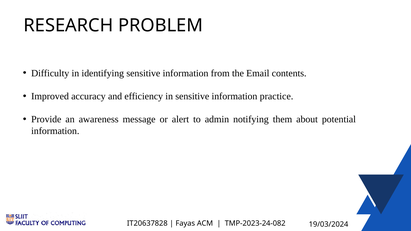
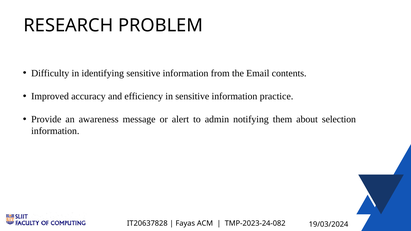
potential: potential -> selection (339, 120)
